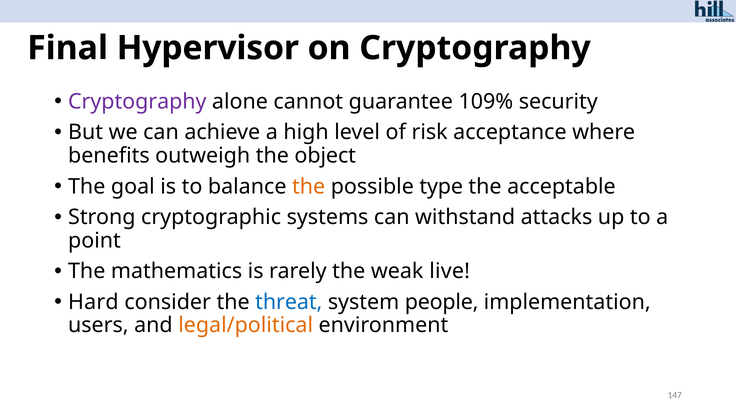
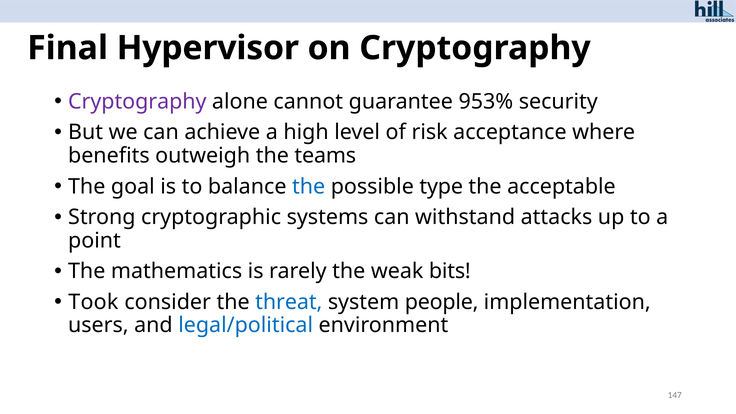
109%: 109% -> 953% (486, 102)
object: object -> teams (325, 156)
the colour: orange -> blue (309, 186)
live: live -> bits (450, 271)
Hard: Hard -> Took (93, 302)
legal/political colour: orange -> blue (246, 325)
